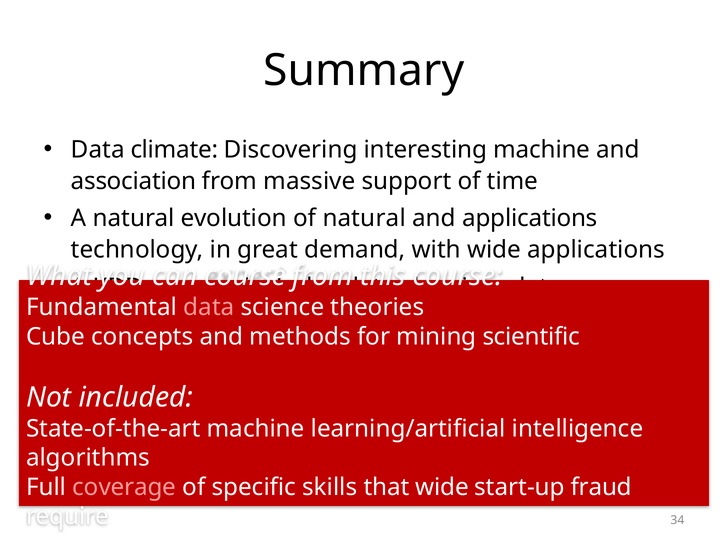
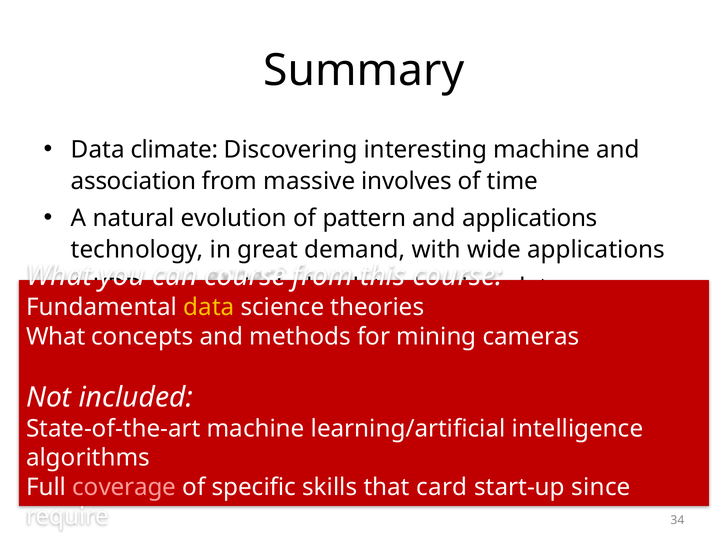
support: support -> involves (407, 181)
of natural: natural -> pattern (364, 218)
data colour: pink -> yellow (209, 307)
Cube: Cube -> What (56, 337)
scientific: scientific -> cameras (531, 337)
that wide: wide -> card (442, 487)
fraud: fraud -> since (601, 487)
